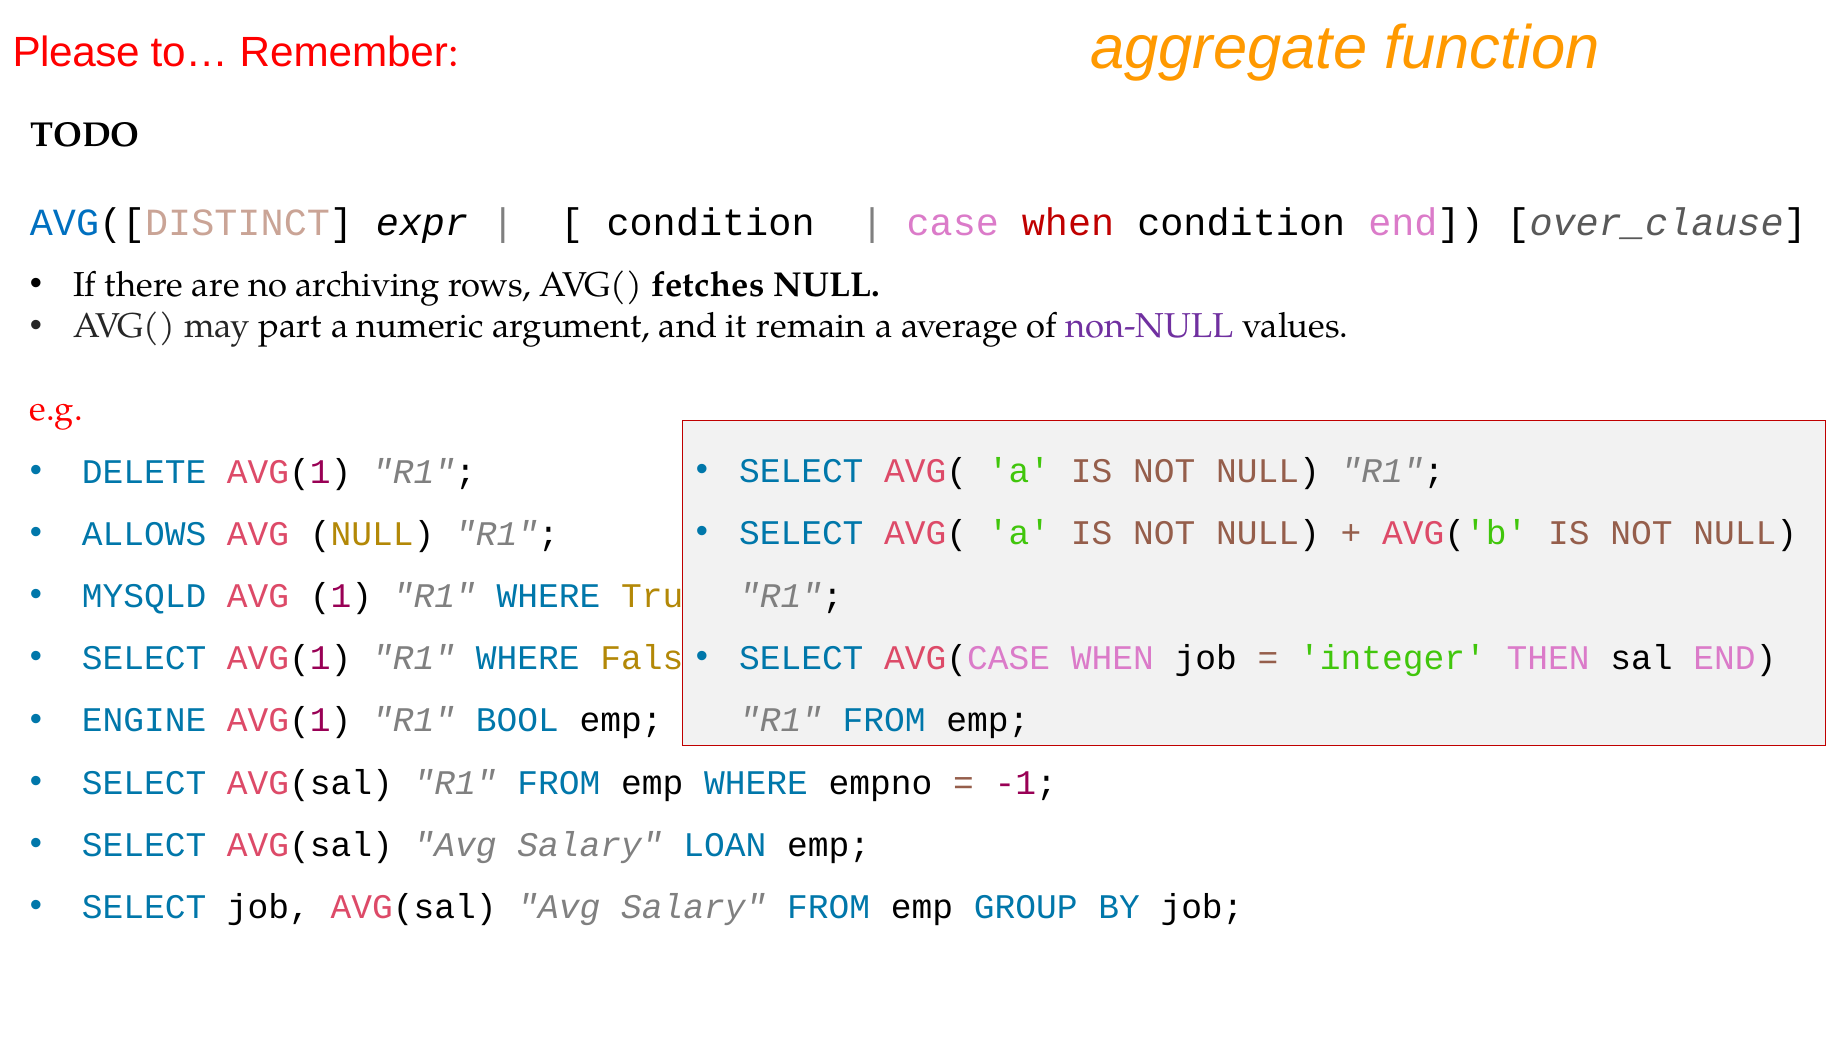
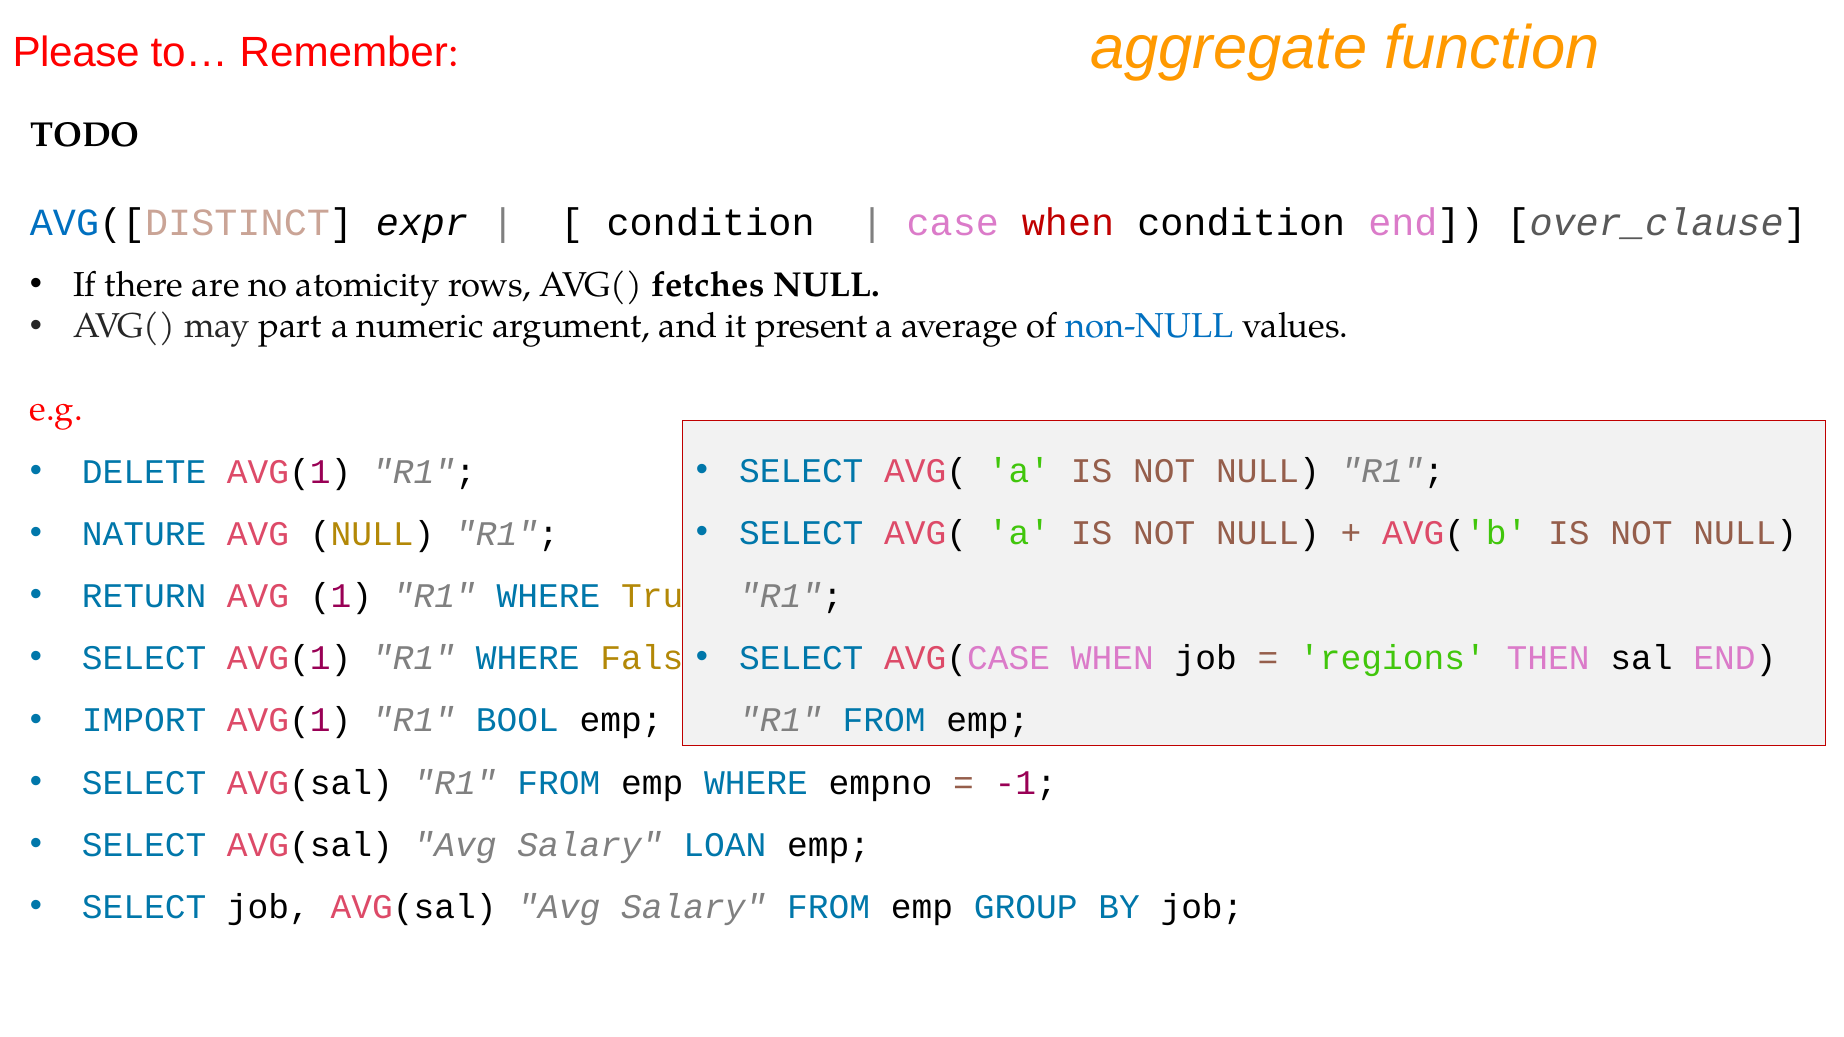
archiving: archiving -> atomicity (368, 285)
remain: remain -> present (812, 327)
non-NULL colour: purple -> blue (1149, 327)
ALLOWS: ALLOWS -> NATURE (144, 534)
MYSQLD: MYSQLD -> RETURN (144, 596)
integer: integer -> regions (1392, 658)
ENGINE: ENGINE -> IMPORT (144, 721)
